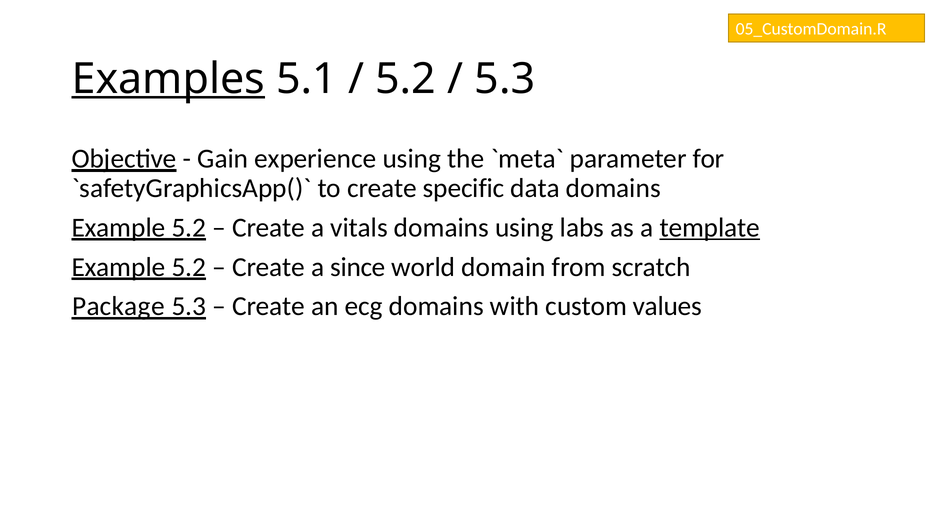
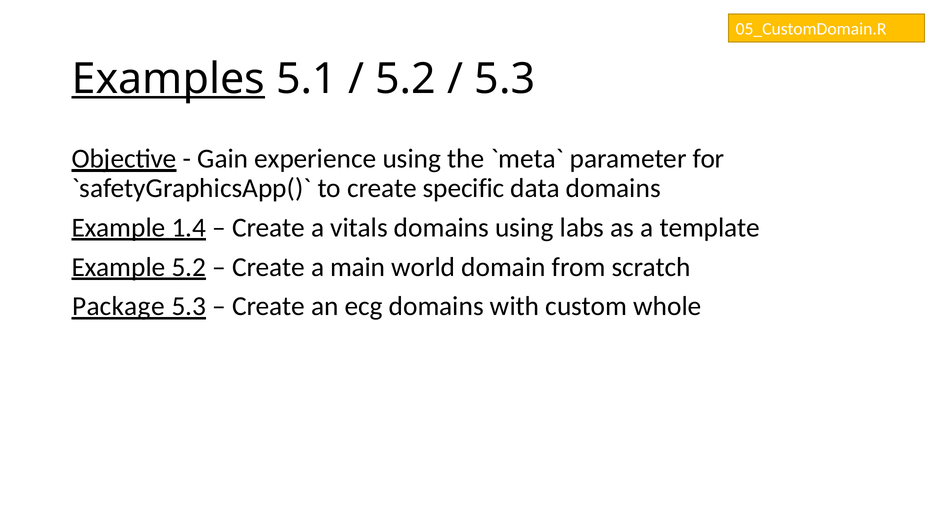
5.2: 5.2 -> 1.4 (189, 228)
template underline: present -> none (710, 228)
since: since -> main (358, 267)
values: values -> whole (667, 306)
